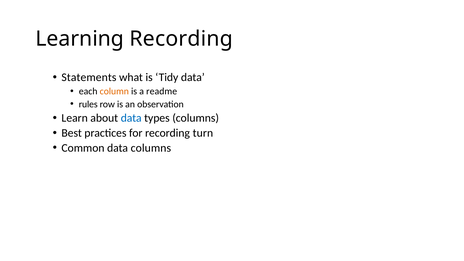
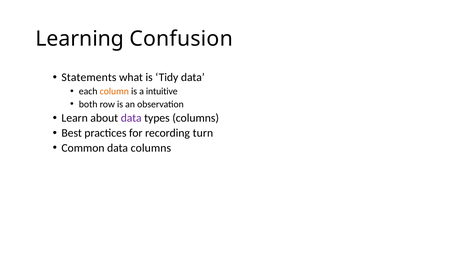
Learning Recording: Recording -> Confusion (181, 39)
readme: readme -> intuitive (162, 91)
rules: rules -> both (88, 104)
data colour: blue -> purple (131, 118)
